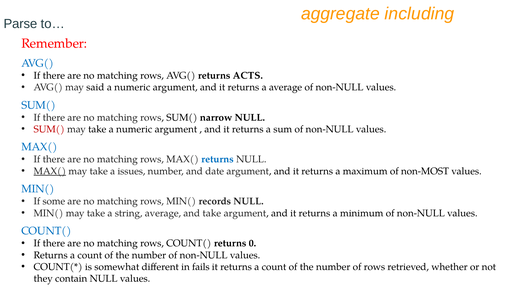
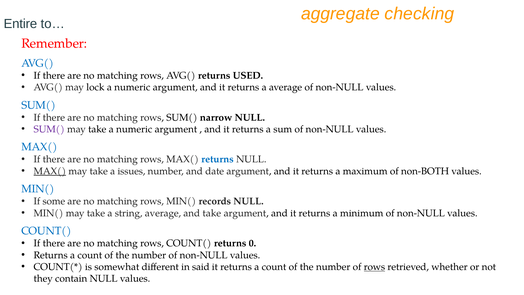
including: including -> checking (419, 14)
Parse: Parse -> Entire (20, 24)
ACTS: ACTS -> USED (248, 75)
said: said -> lock (95, 87)
SUM( colour: red -> purple (49, 129)
non-MOST: non-MOST -> non-BOTH (425, 171)
fails: fails -> said (201, 267)
rows underline: none -> present (374, 267)
